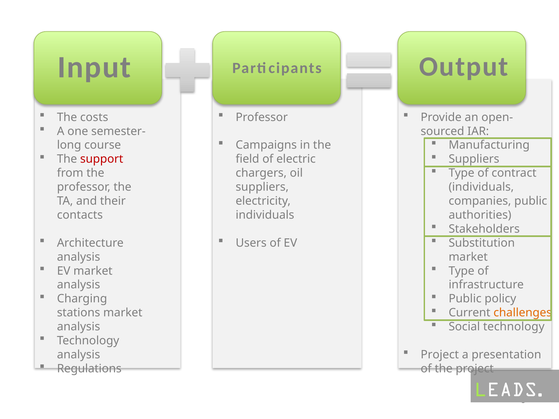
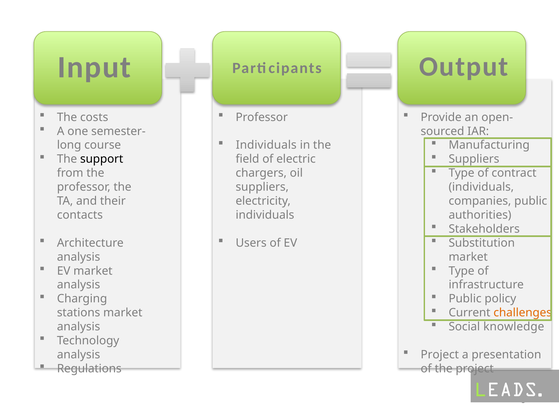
Campaigns: Campaigns -> Individuals (266, 145)
support colour: red -> black (102, 159)
Social technology: technology -> knowledge (514, 327)
